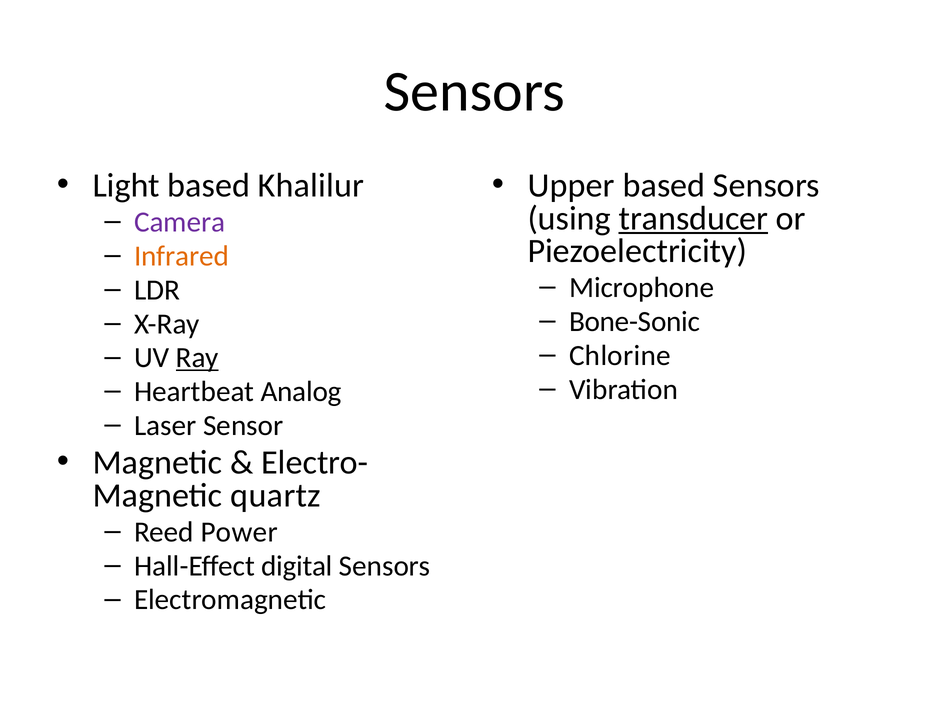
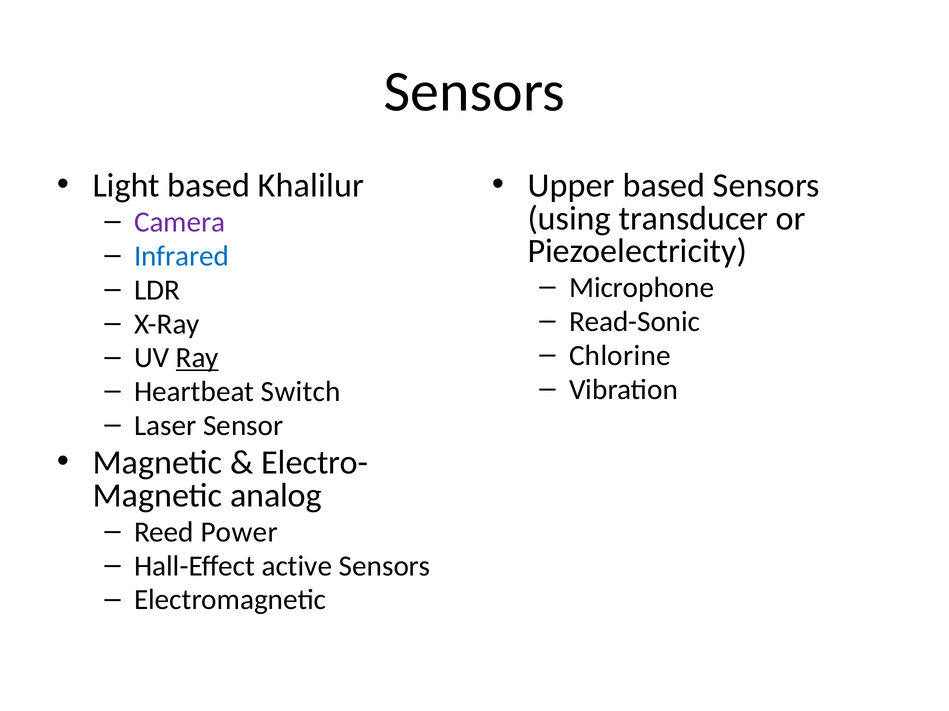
transducer underline: present -> none (693, 219)
Infrared colour: orange -> blue (181, 256)
Bone-Sonic: Bone-Sonic -> Read-Sonic (635, 322)
Analog: Analog -> Switch (301, 392)
quartz: quartz -> analog (276, 496)
digital: digital -> active (297, 566)
